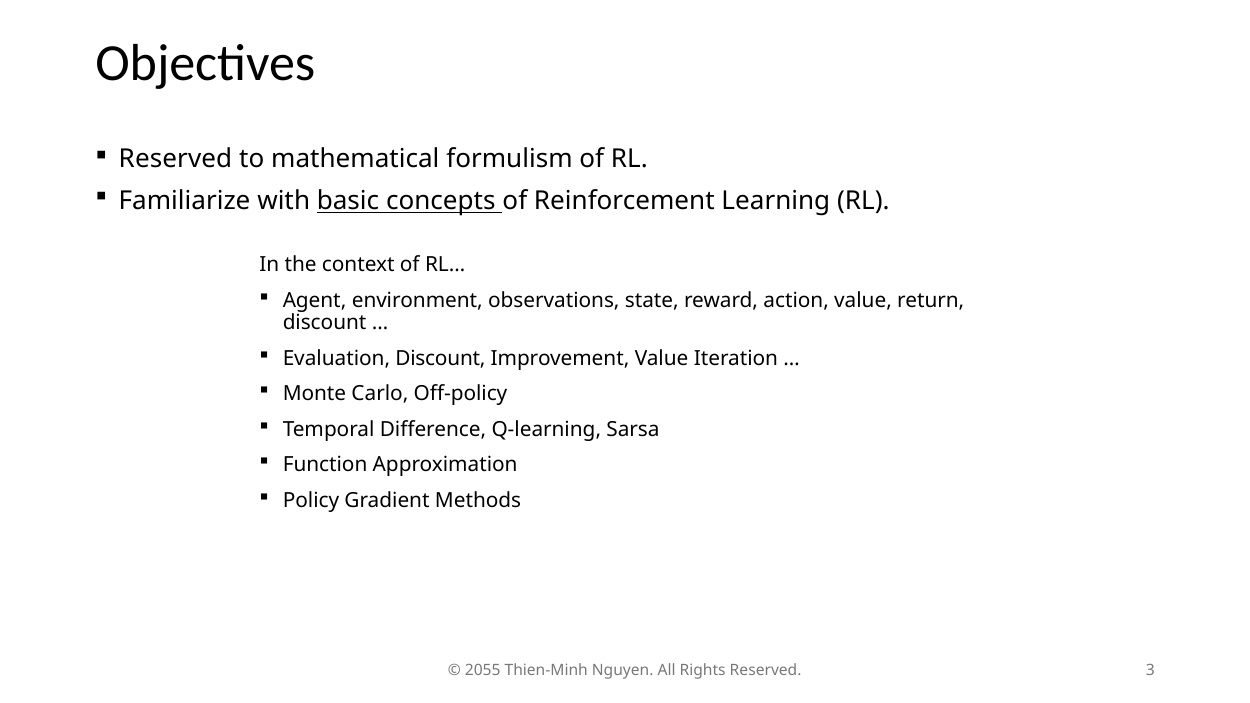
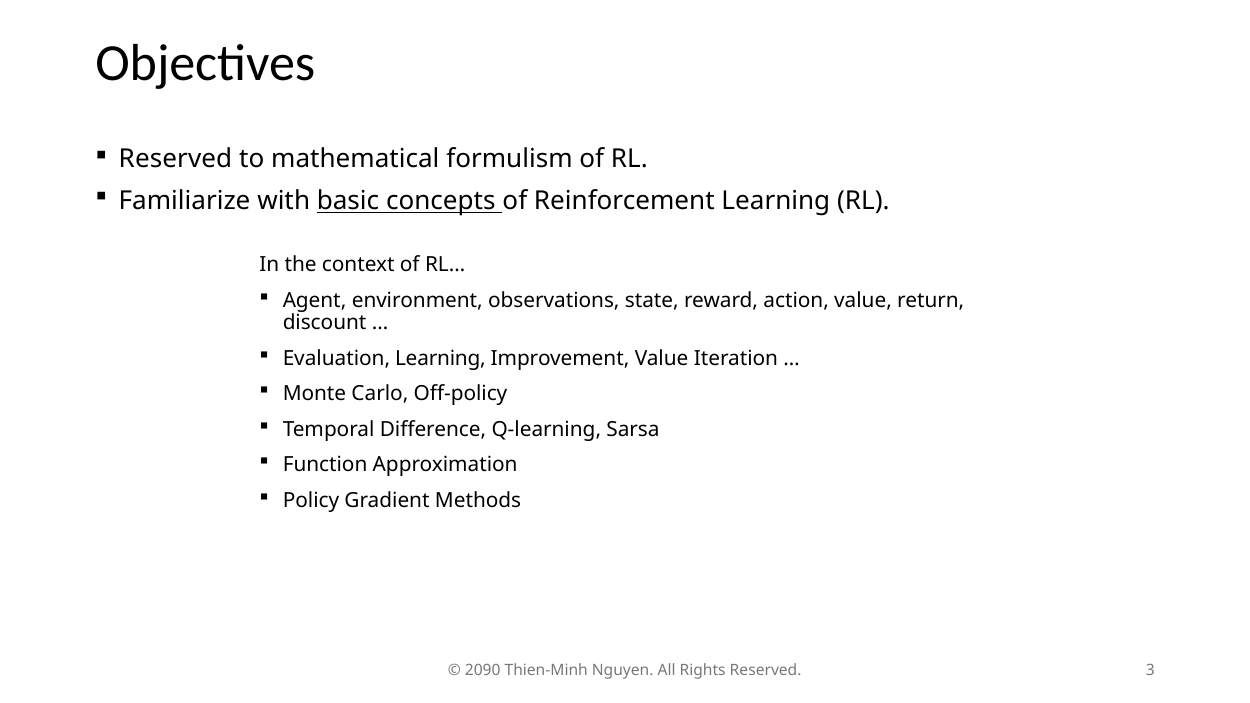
Evaluation Discount: Discount -> Learning (440, 358)
2055: 2055 -> 2090 (483, 670)
